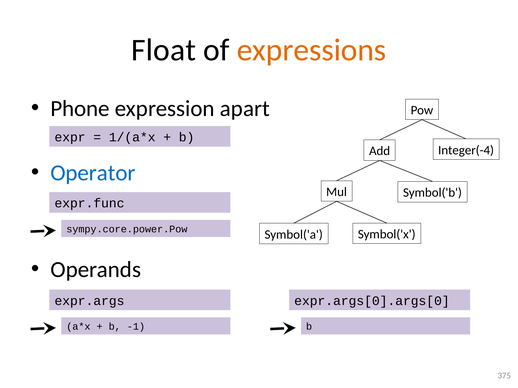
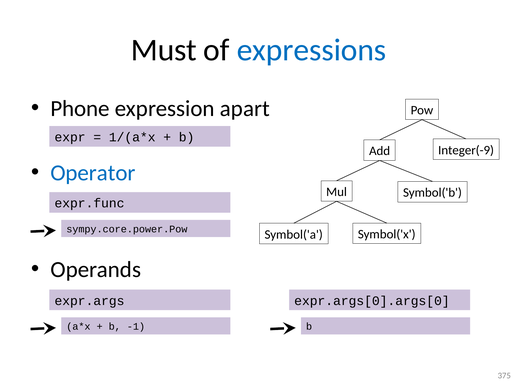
Float: Float -> Must (164, 50)
expressions colour: orange -> blue (312, 50)
Integer(-4: Integer(-4 -> Integer(-9 (466, 150)
